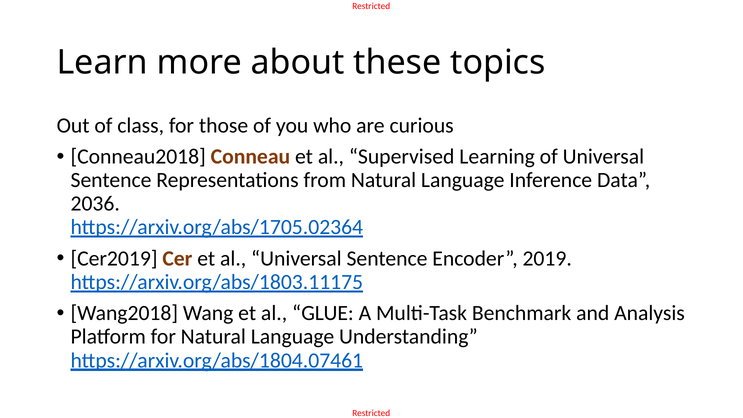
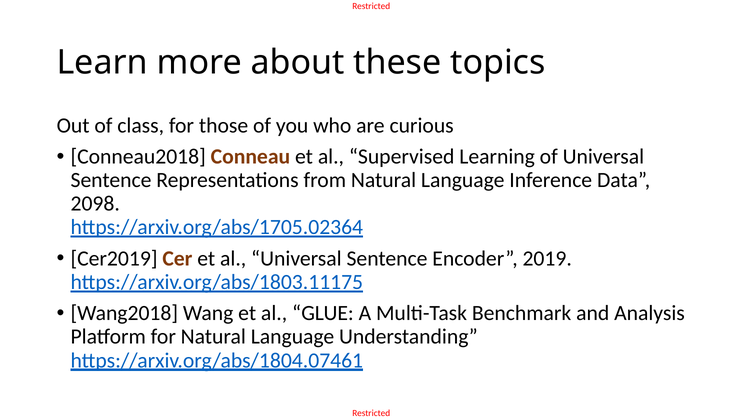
2036: 2036 -> 2098 (95, 203)
